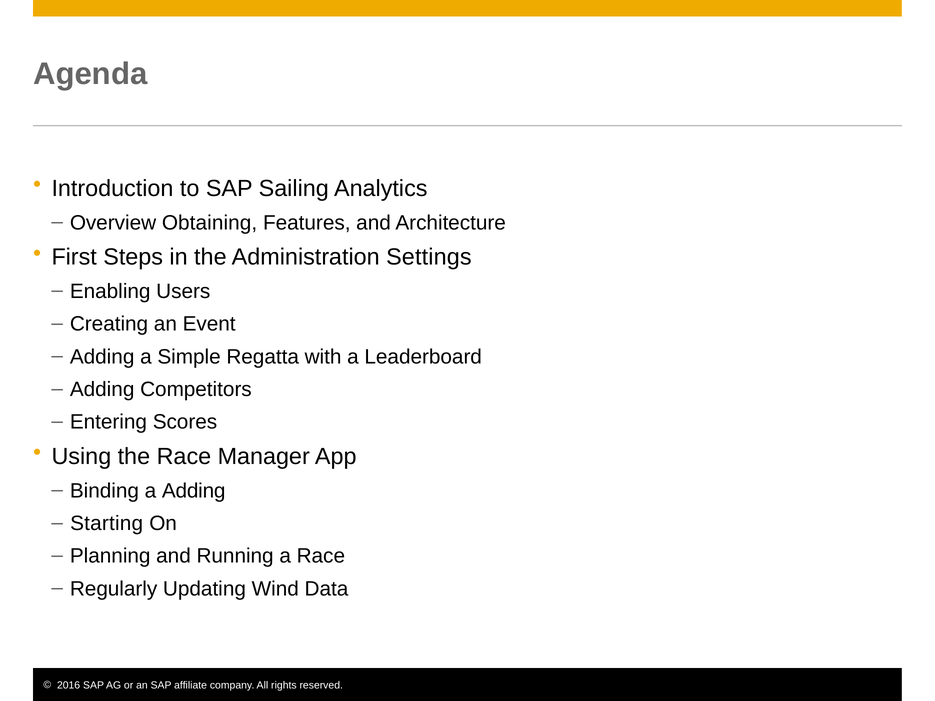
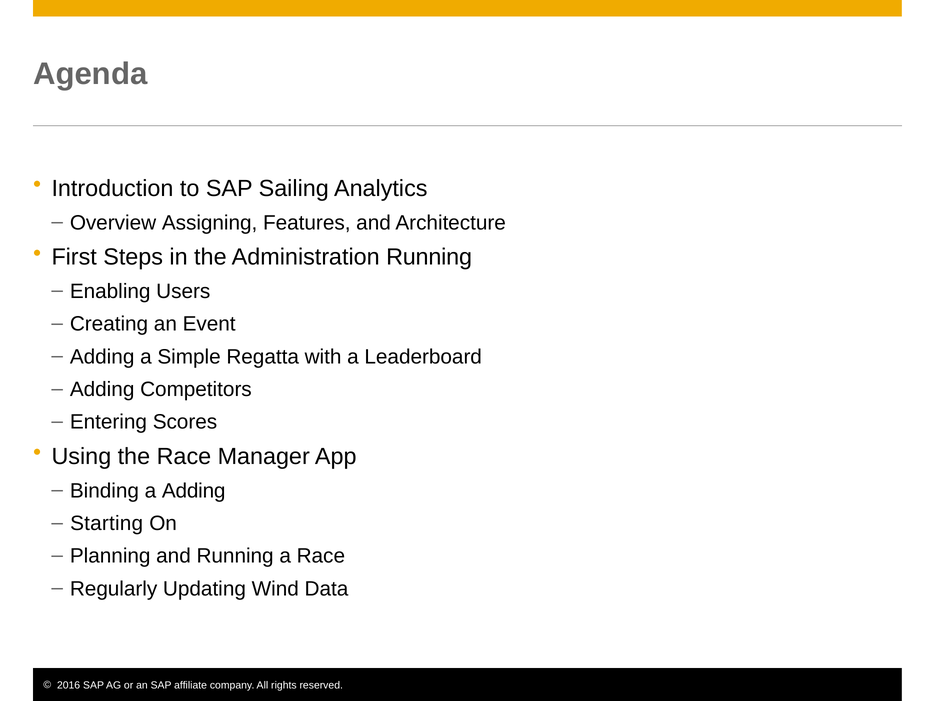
Obtaining: Obtaining -> Assigning (210, 223)
Administration Settings: Settings -> Running (429, 257)
